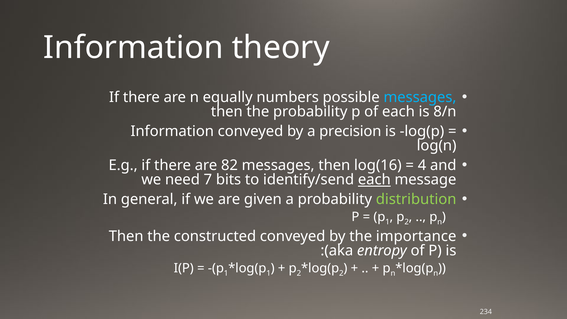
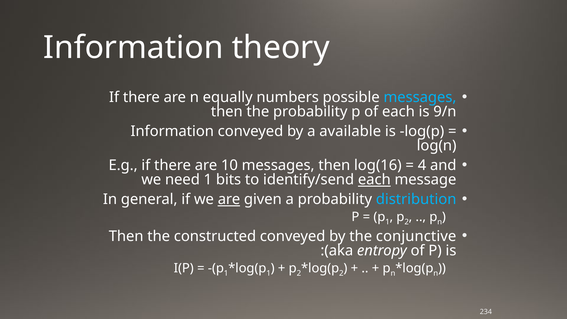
8/n: 8/n -> 9/n (445, 112)
precision: precision -> available (350, 131)
82: 82 -> 10 (229, 165)
need 7: 7 -> 1 (208, 180)
are underline: none -> present (229, 199)
distribution colour: light green -> light blue (416, 199)
importance: importance -> conjunctive (416, 236)
